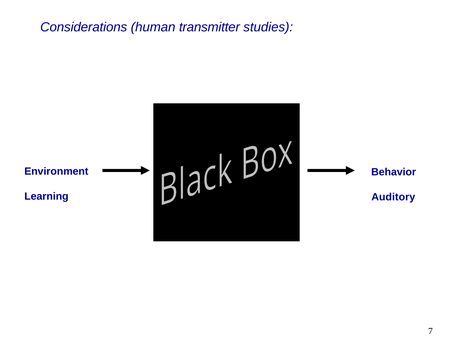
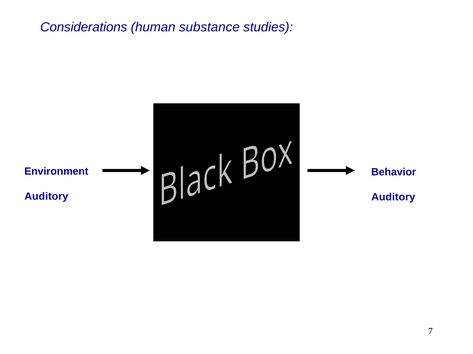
transmitter: transmitter -> substance (209, 27)
Learning: Learning -> Auditory (46, 197)
